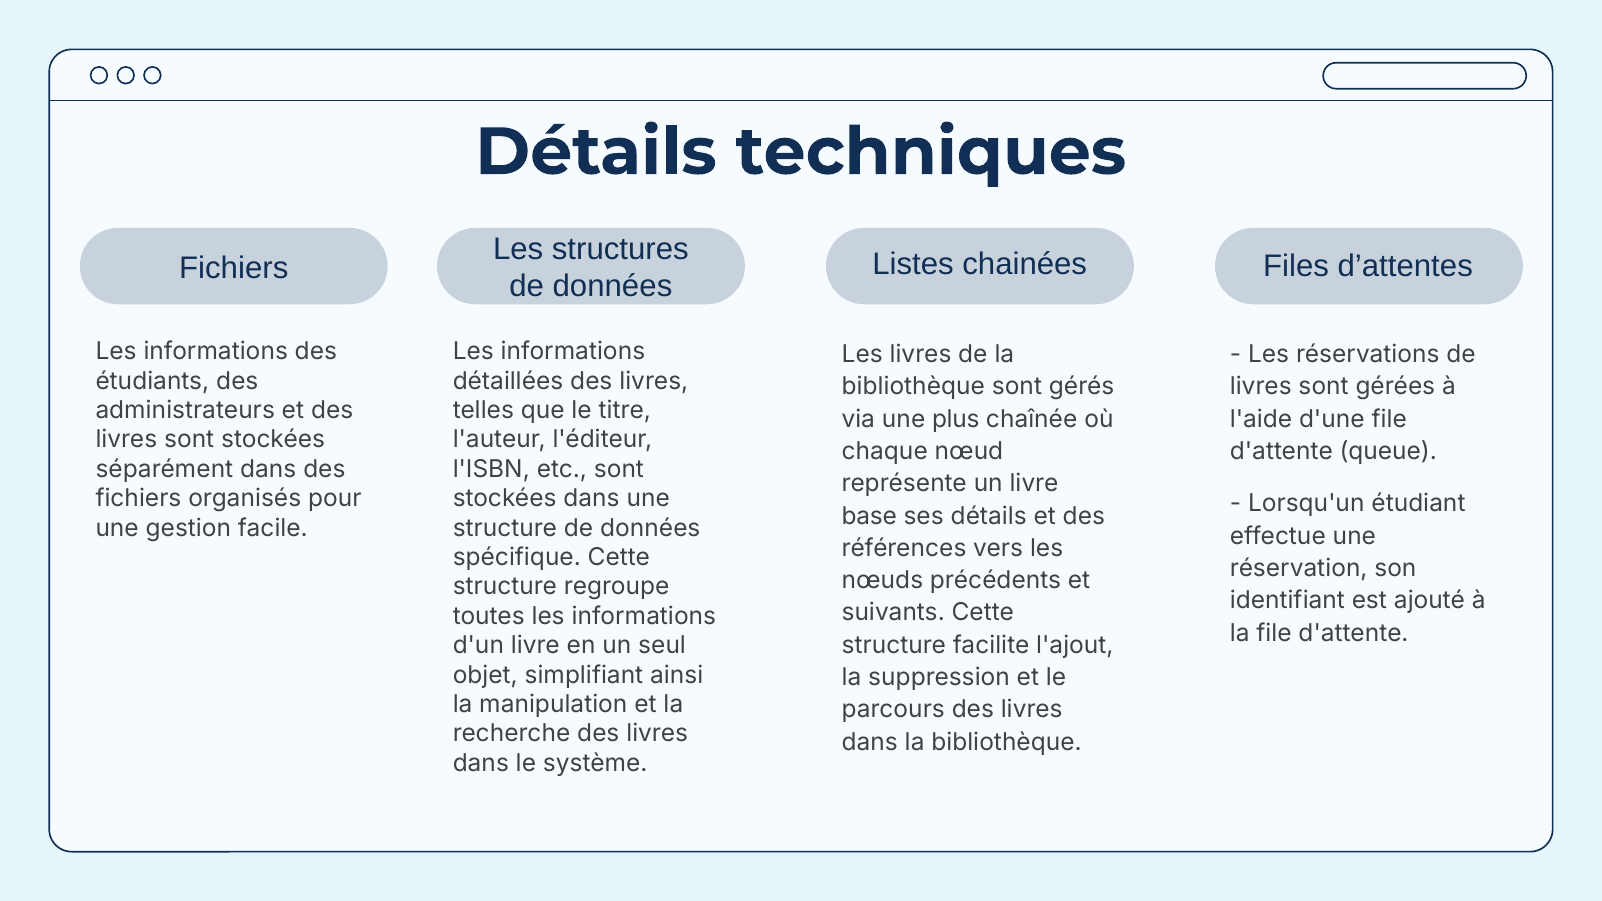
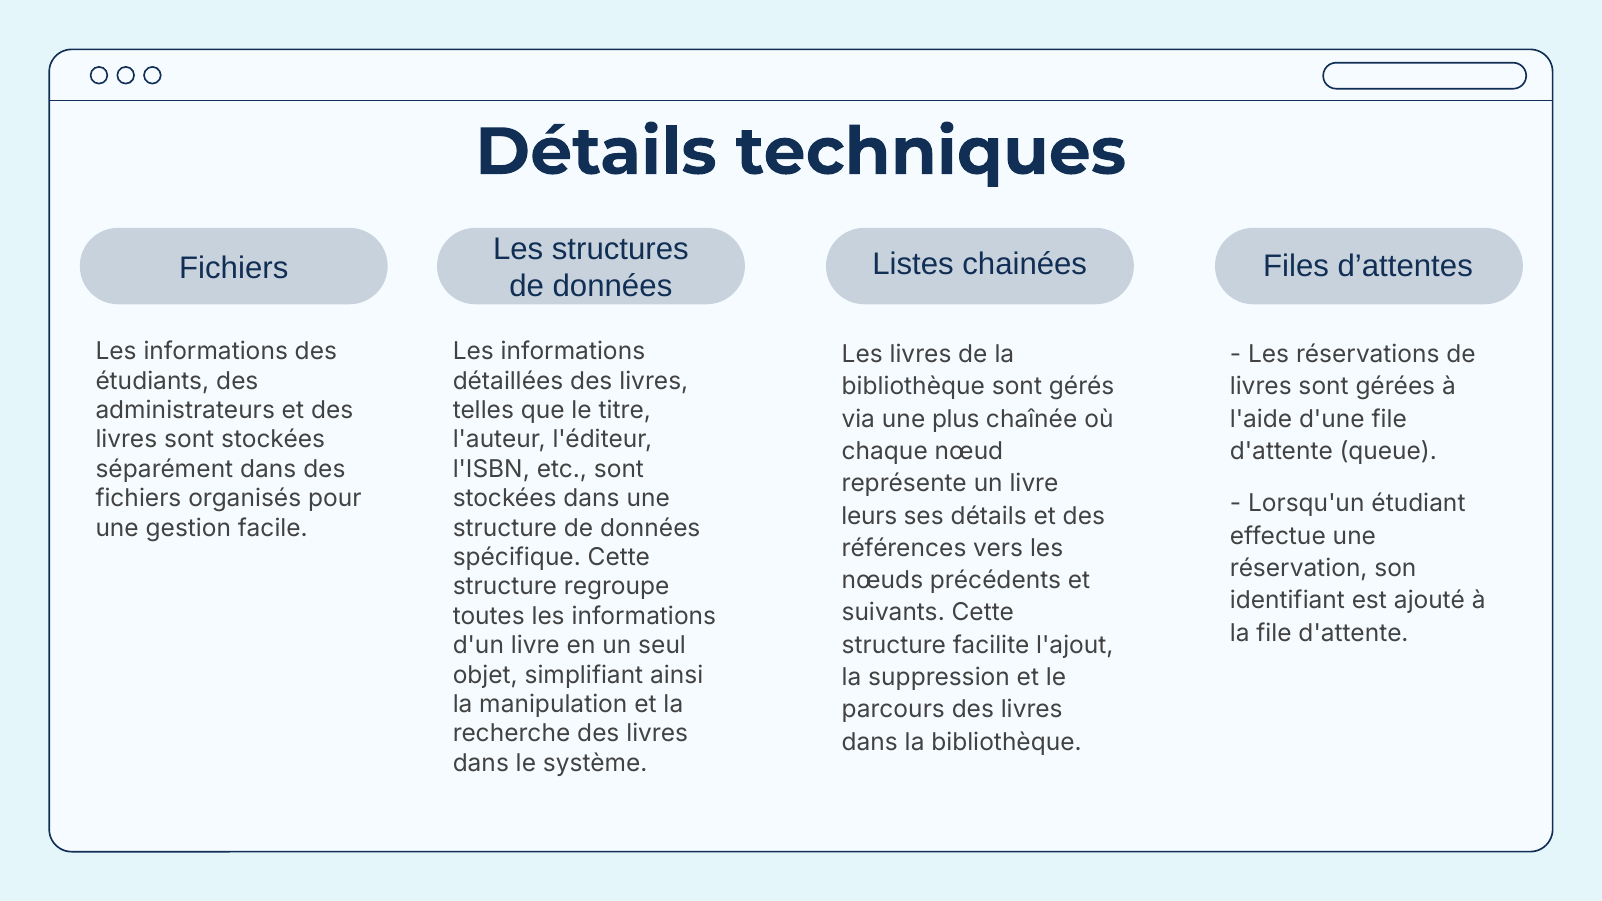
base: base -> leurs (869, 516)
